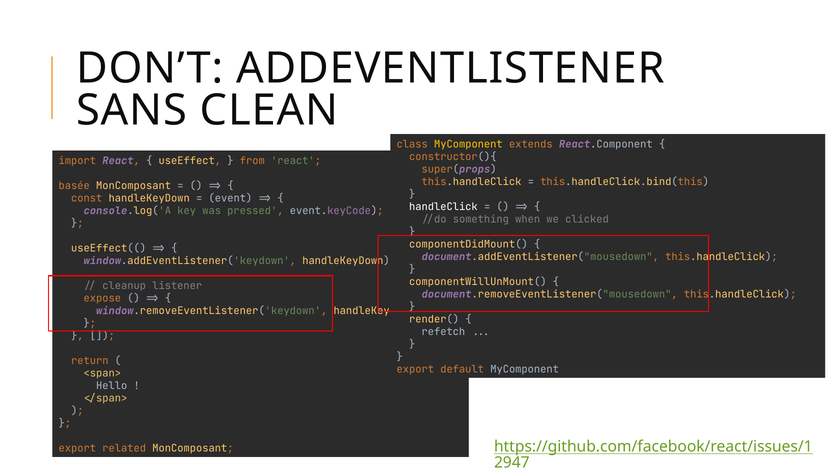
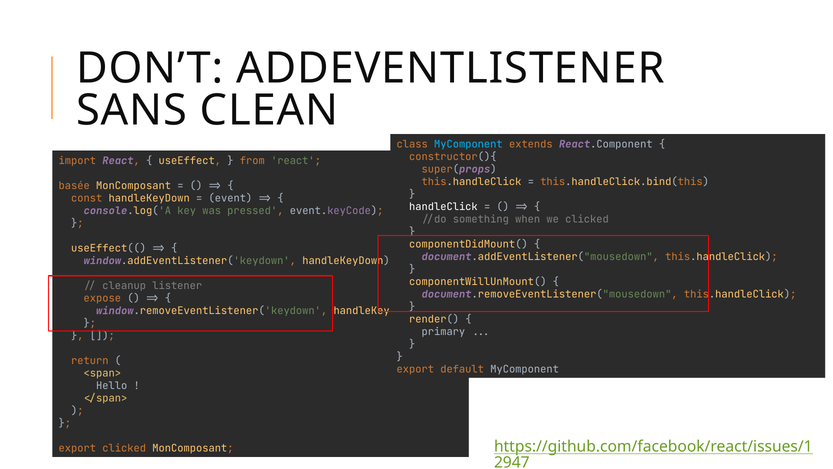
MyComponent colour: yellow -> light blue (468, 144)
refetch: refetch -> primary (443, 331)
export related: related -> clicked (124, 448)
